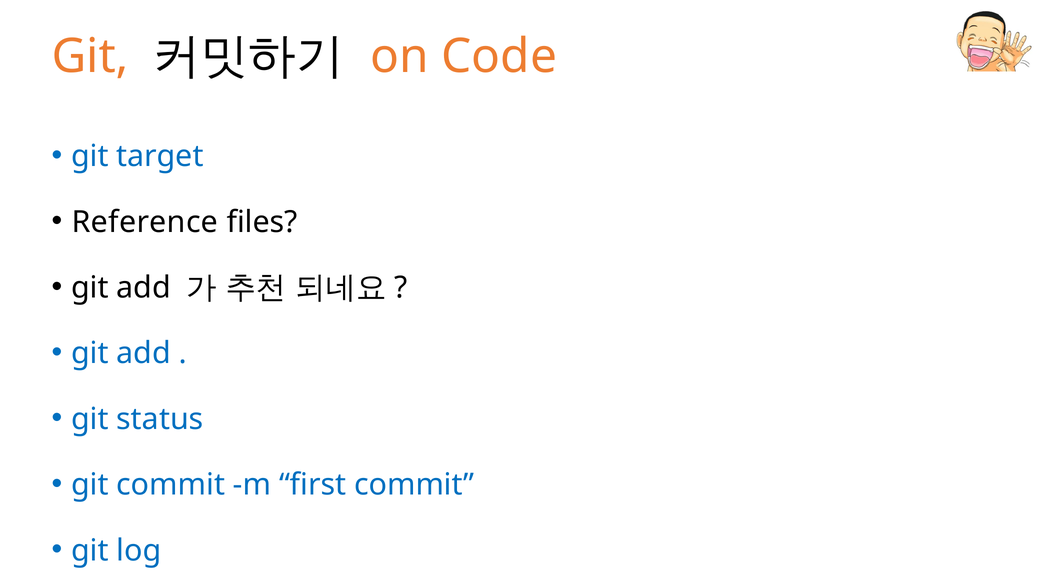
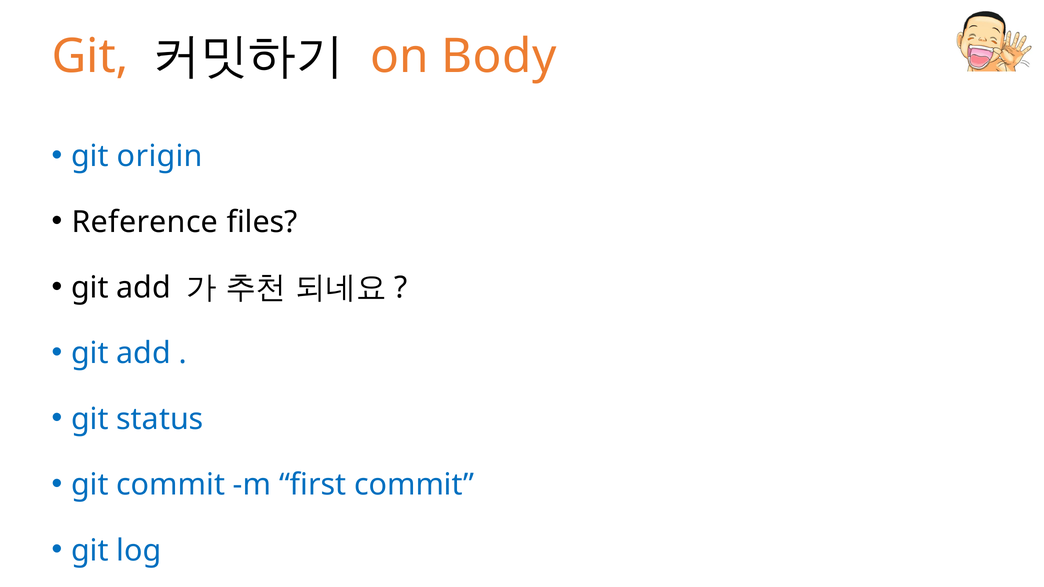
Code: Code -> Body (499, 57)
target: target -> origin (160, 156)
